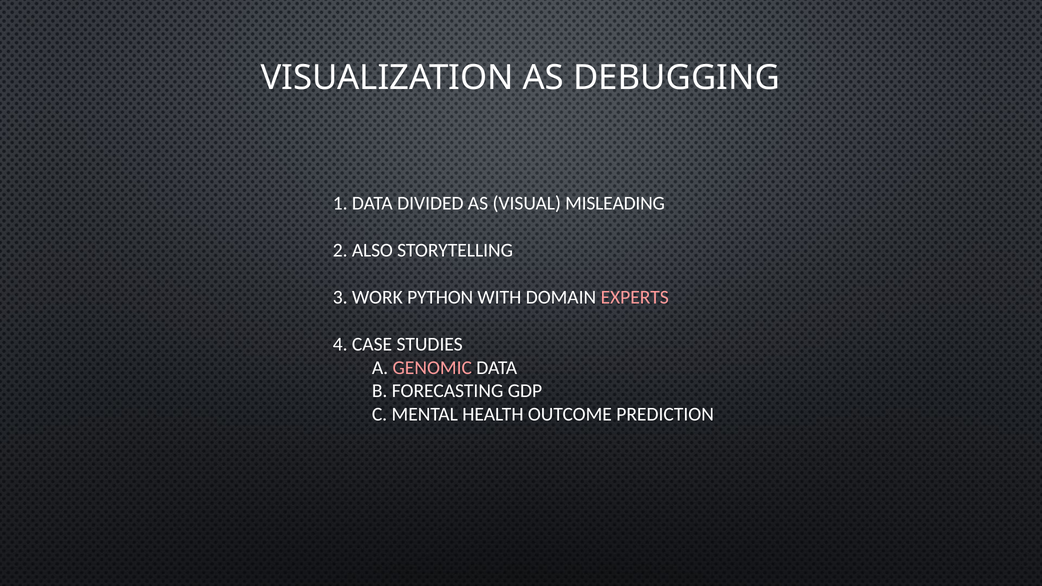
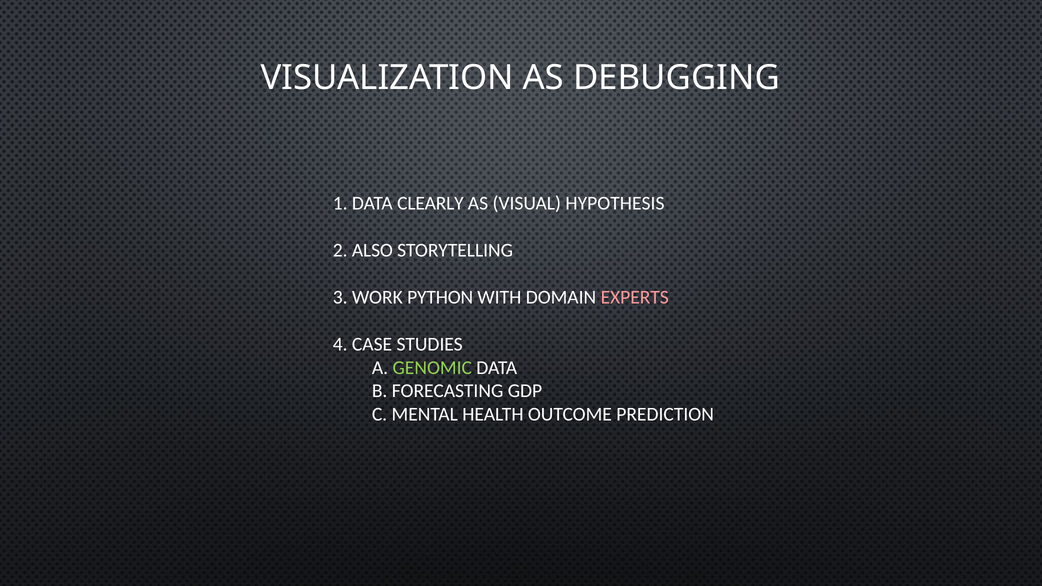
DIVIDED: DIVIDED -> CLEARLY (430, 204)
MISLEADING: MISLEADING -> HYPOTHESIS (615, 204)
GENOMIC colour: pink -> light green (432, 368)
